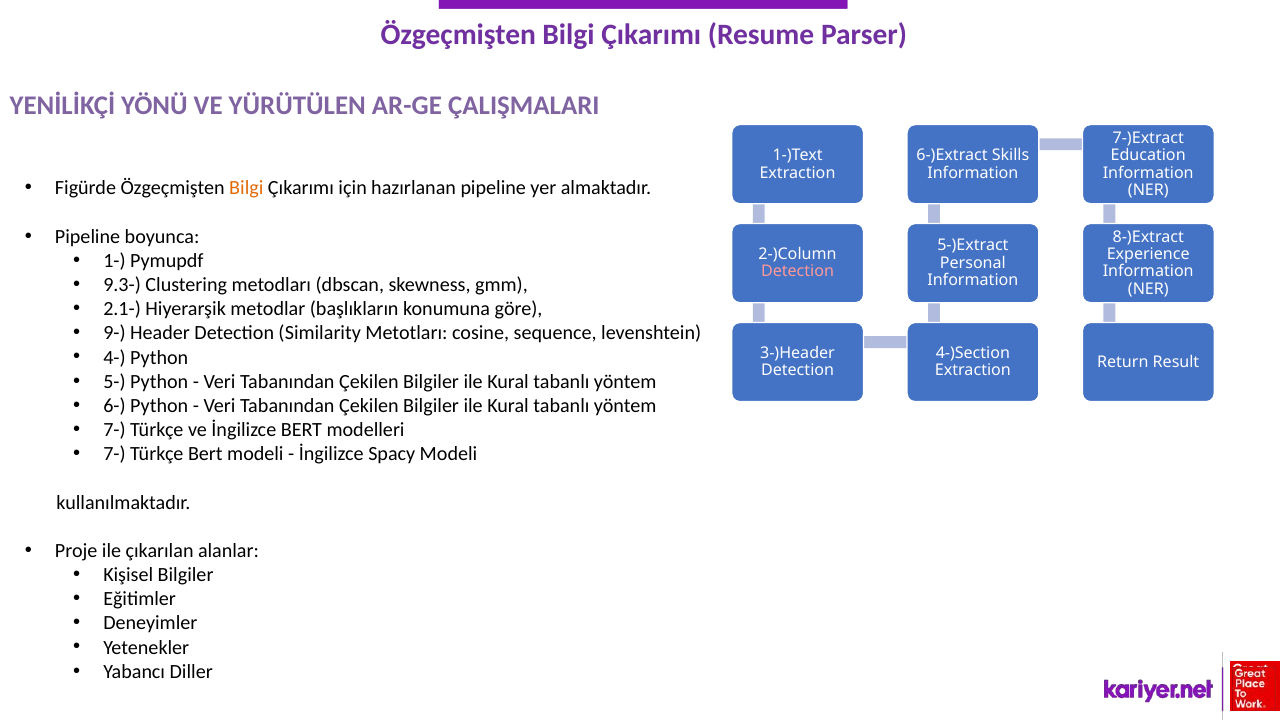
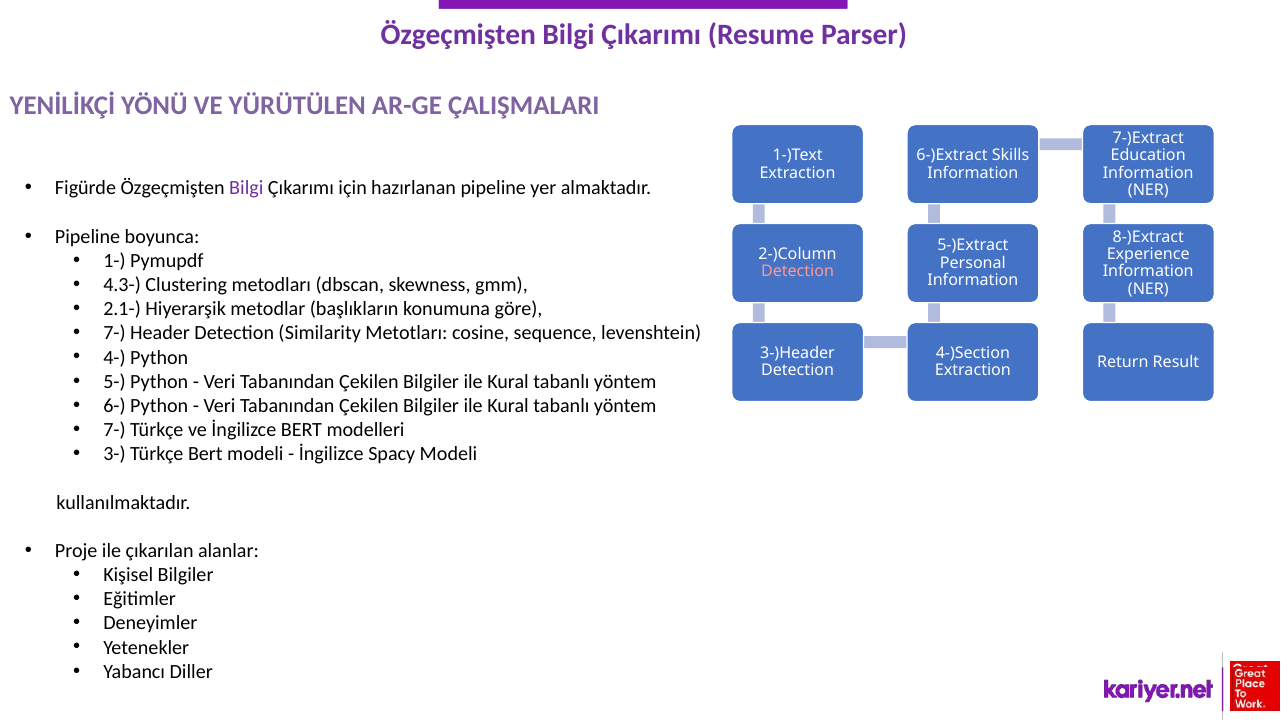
Bilgi colour: orange -> purple (246, 188)
9.3-: 9.3- -> 4.3- (122, 285)
9-: 9- -> 7- (114, 333)
7-: 7- -> 3- (114, 454)
